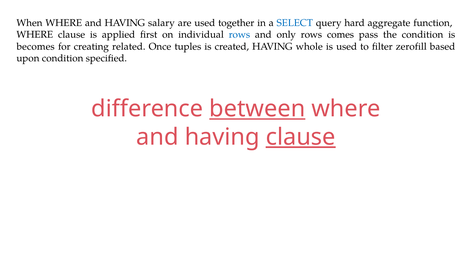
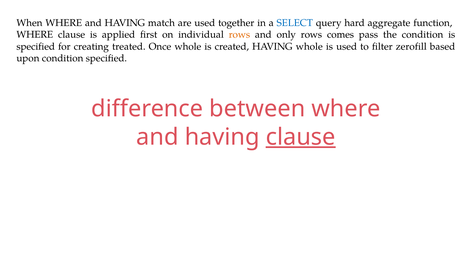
salary: salary -> match (161, 23)
rows colour: blue -> orange (239, 35)
becomes: becomes -> specified (36, 47)
related: related -> treated (129, 47)
Once tuples: tuples -> whole (188, 47)
between underline: present -> none (257, 109)
